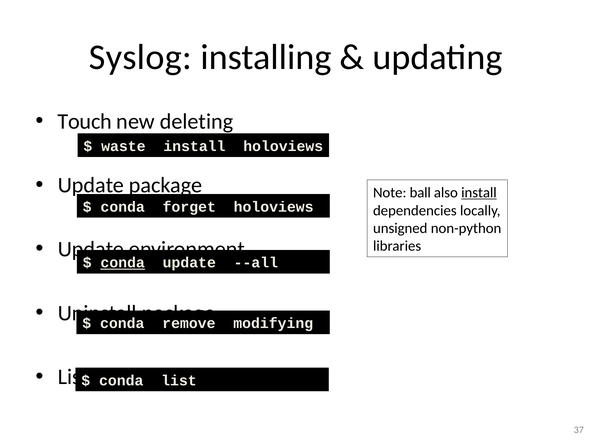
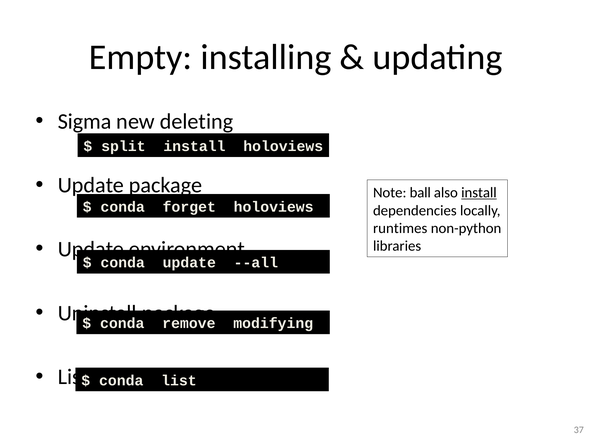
Syslog: Syslog -> Empty (141, 57)
Touch: Touch -> Sigma (85, 121)
waste: waste -> split (123, 146)
unsigned: unsigned -> runtimes (400, 228)
conda underline: present -> none (123, 263)
